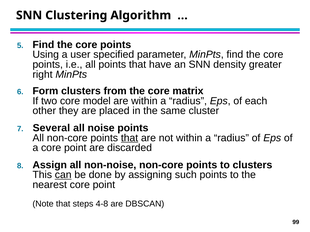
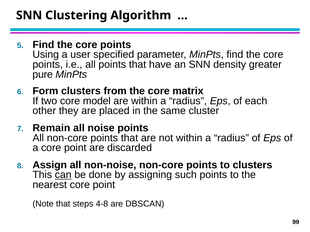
right: right -> pure (43, 75)
Several: Several -> Remain (51, 128)
that underline: present -> none (130, 138)
